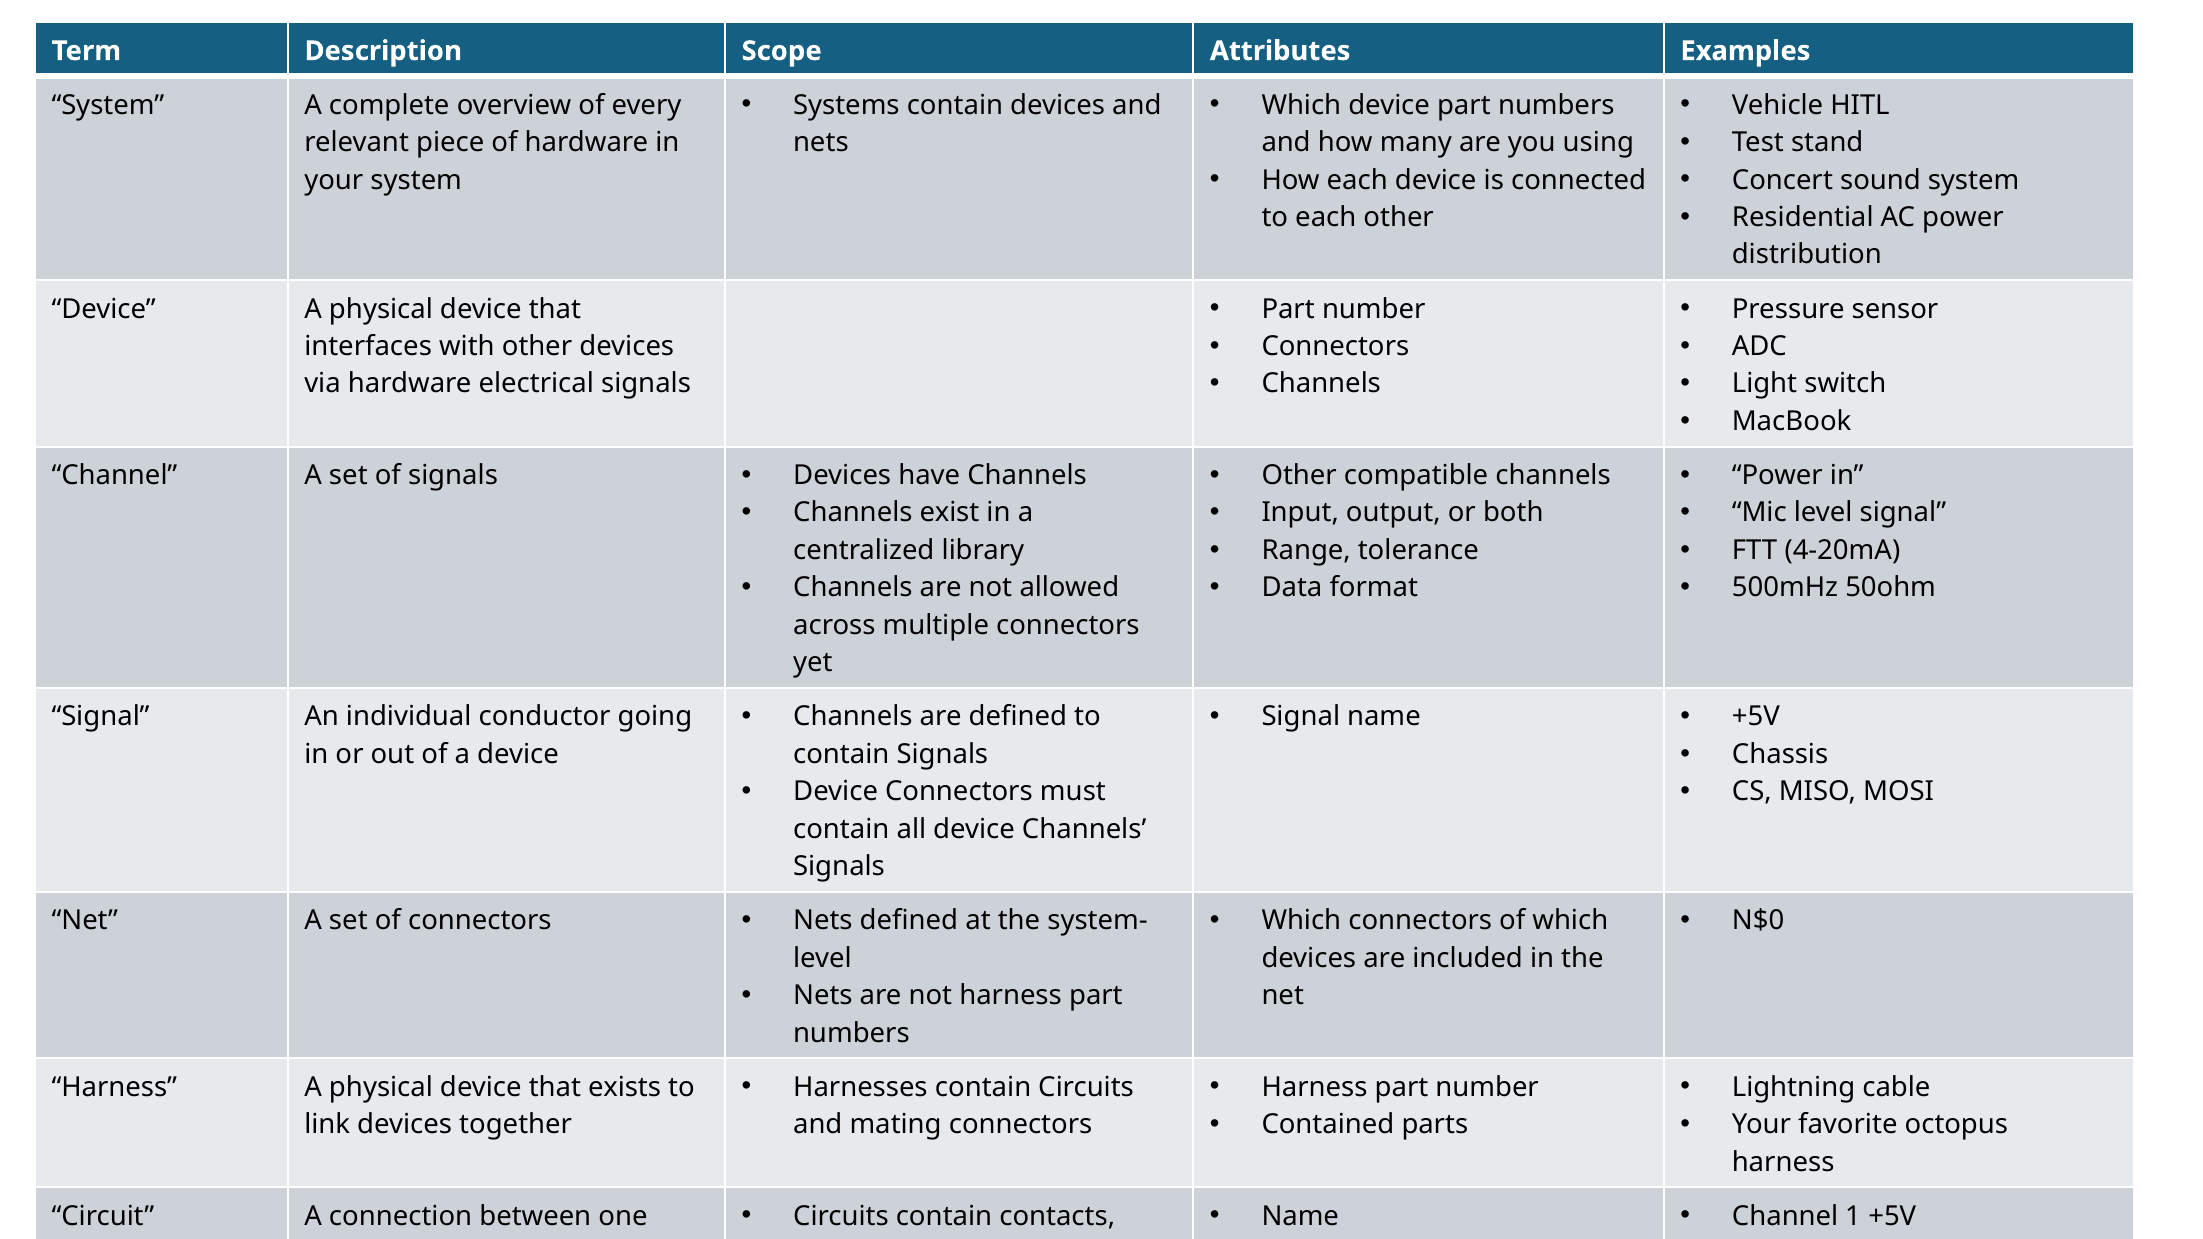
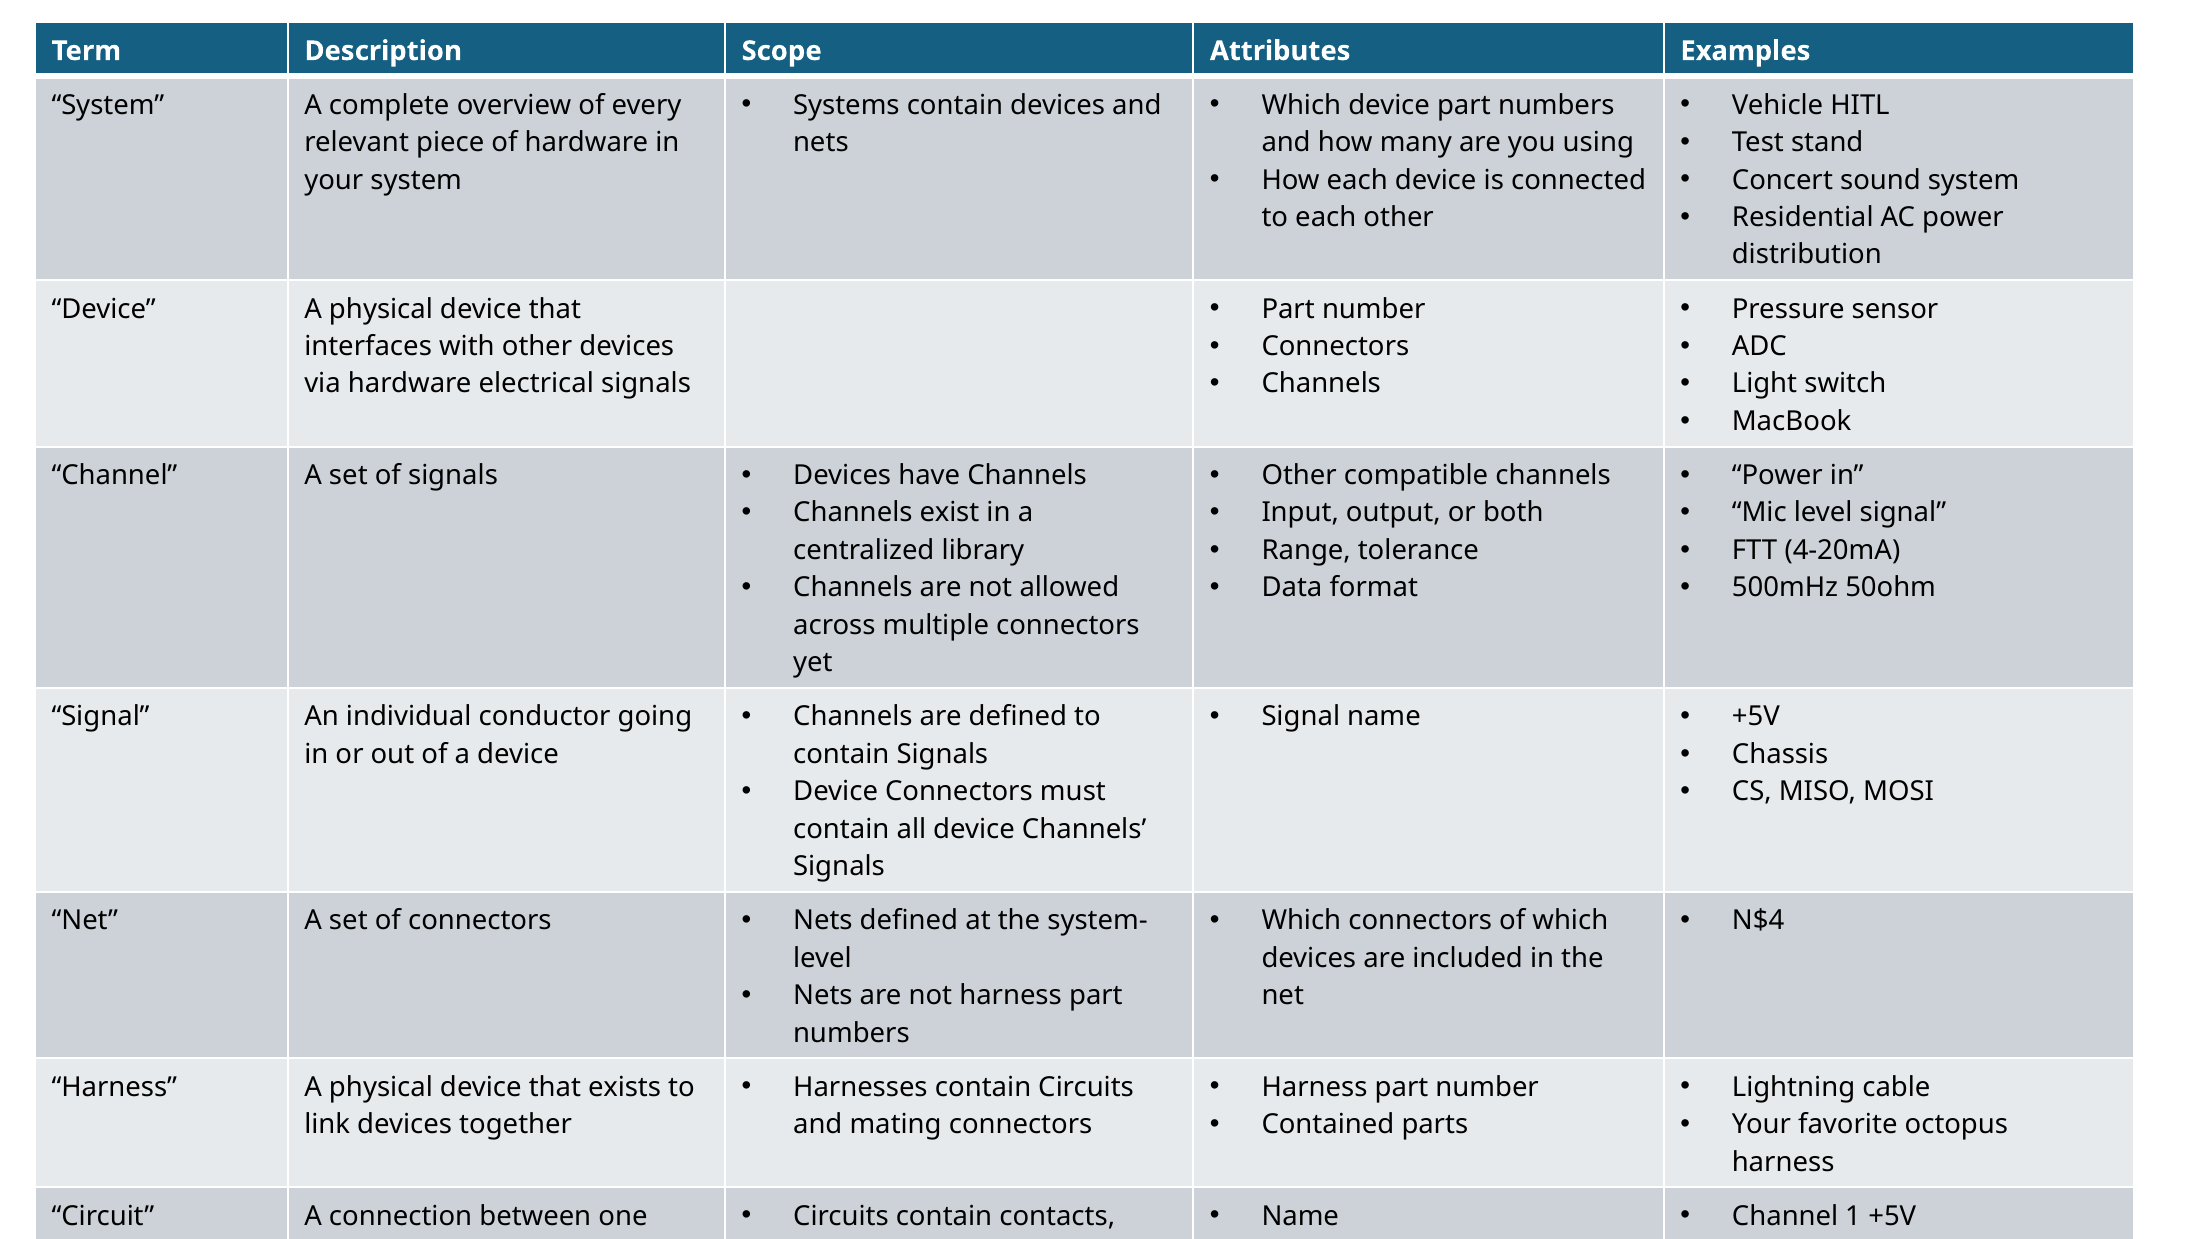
N$0: N$0 -> N$4 (1758, 921)
